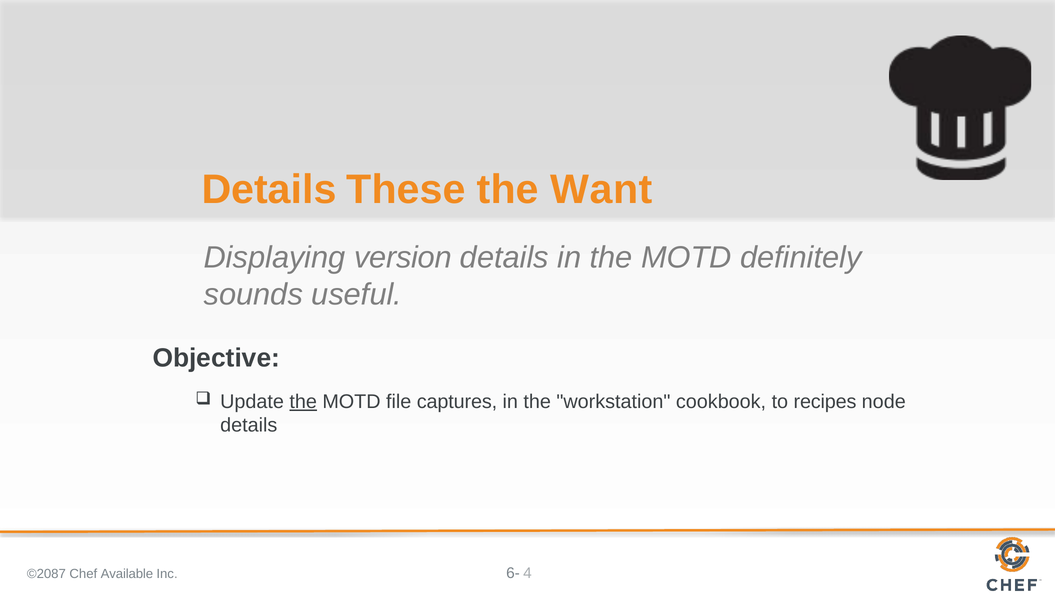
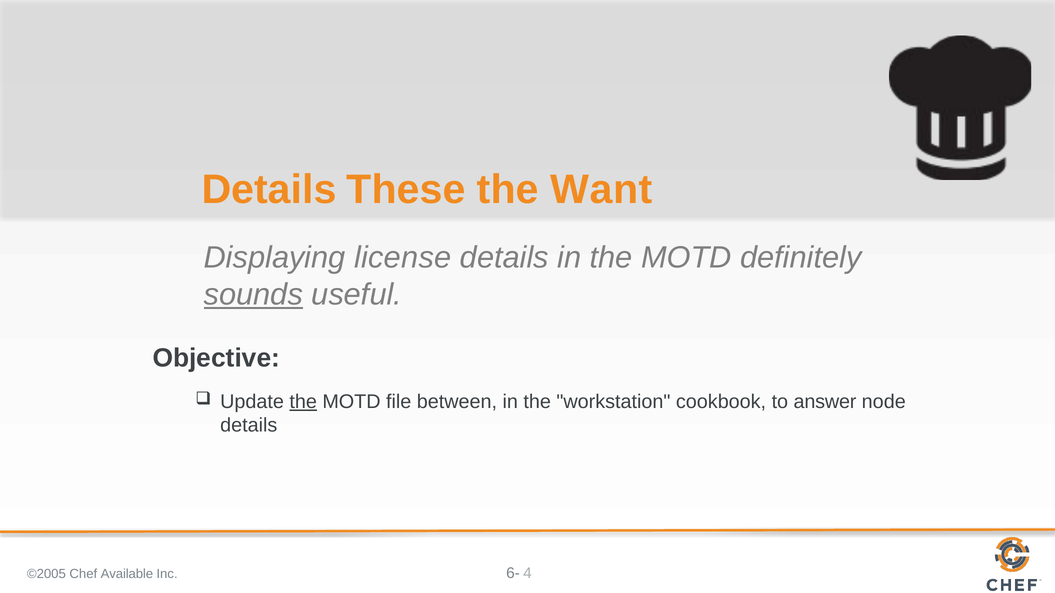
version: version -> license (403, 258)
sounds underline: none -> present (253, 295)
captures: captures -> between (457, 402)
recipes: recipes -> answer (825, 402)
©2087: ©2087 -> ©2005 (46, 574)
